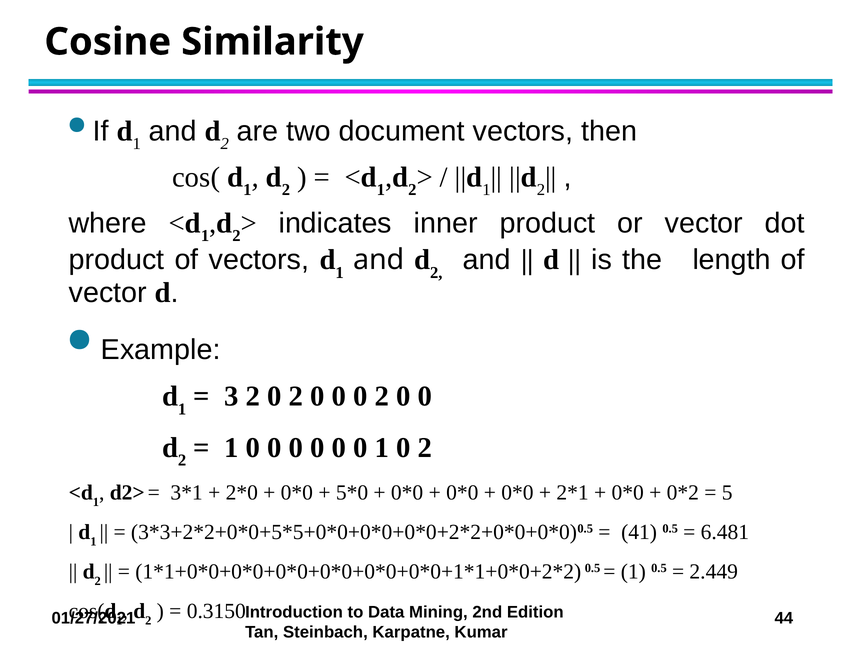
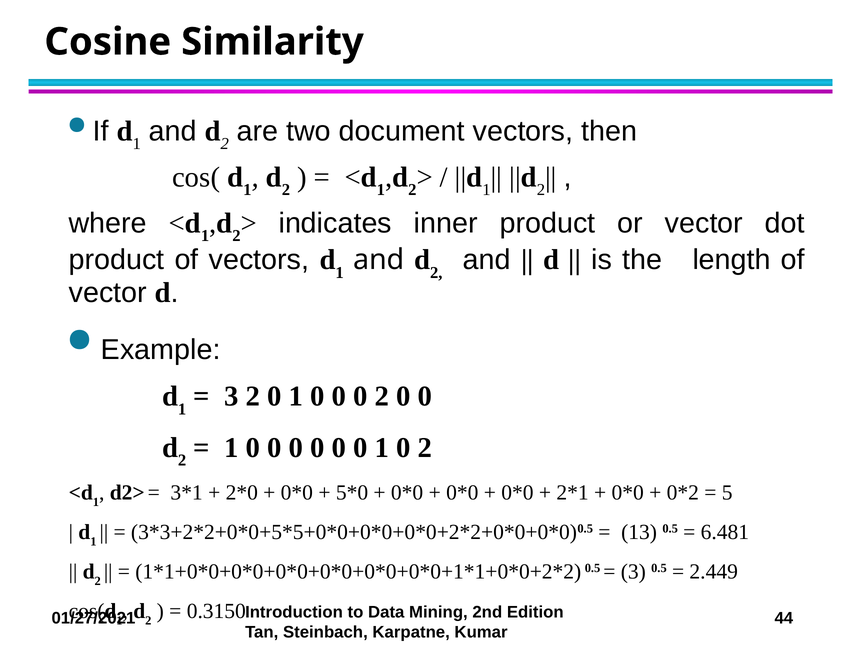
2 0 2: 2 -> 1 (296, 396)
41: 41 -> 13 (639, 532)
1: 1 -> 3 (633, 571)
